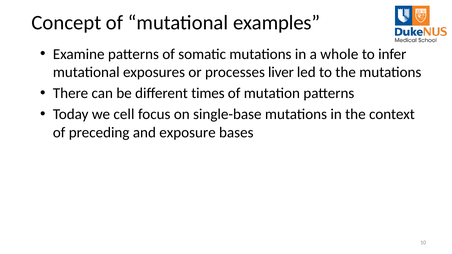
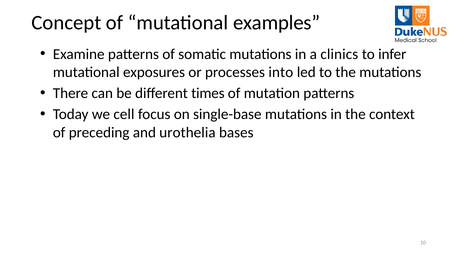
whole: whole -> clinics (339, 54)
liver: liver -> into (281, 72)
exposure: exposure -> urothelia (187, 133)
